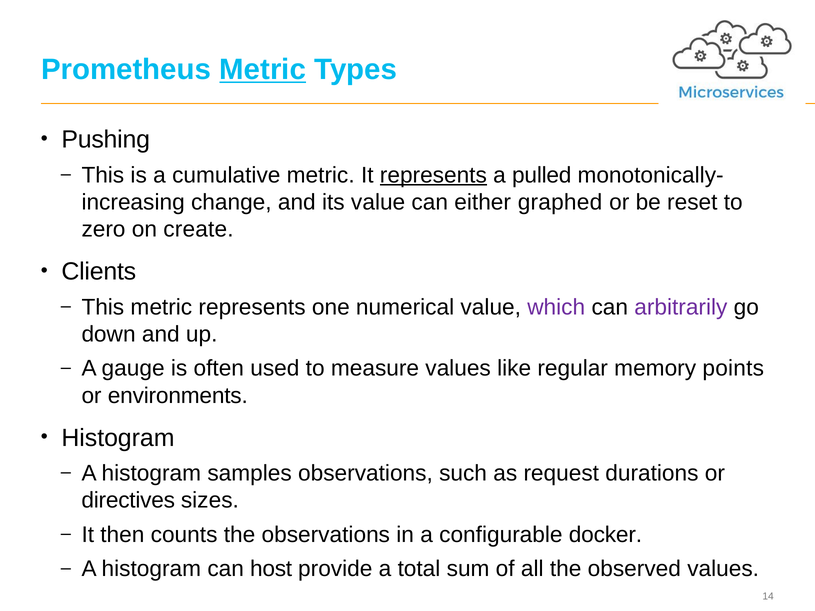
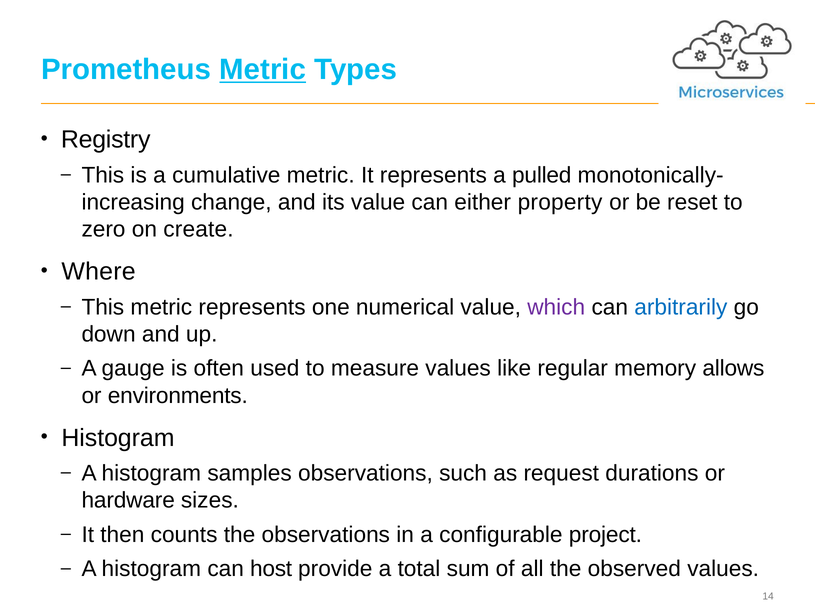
Pushing: Pushing -> Registry (106, 140)
represents underline: present -> none (433, 175)
graphed: graphed -> property (560, 202)
Clients: Clients -> Where (99, 272)
arbitrarily colour: purple -> blue (681, 307)
points: points -> allows (733, 369)
directives: directives -> hardware (128, 501)
docker: docker -> project (605, 535)
